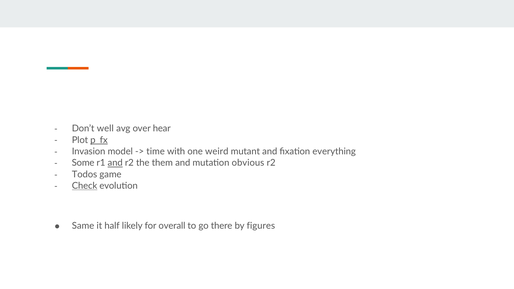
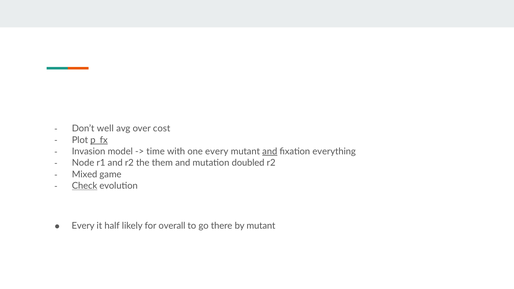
hear: hear -> cost (162, 129)
one weird: weird -> every (217, 151)
and underline: none -> present (270, 151)
Some: Some -> Node (83, 163)
and underline: present -> none (115, 163)
obvious: obvious -> doubled (248, 163)
Todos: Todos -> Mixed (85, 174)
Same: Same -> Every (83, 226)
by figures: figures -> mutant (261, 226)
